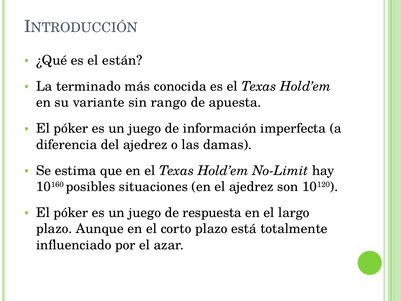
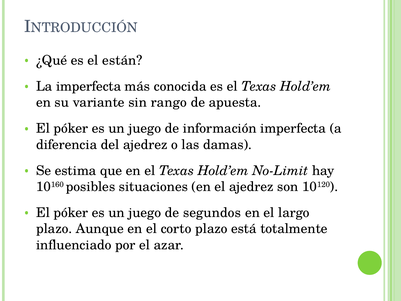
La terminado: terminado -> imperfecta (89, 86)
respuesta: respuesta -> segundos (212, 213)
